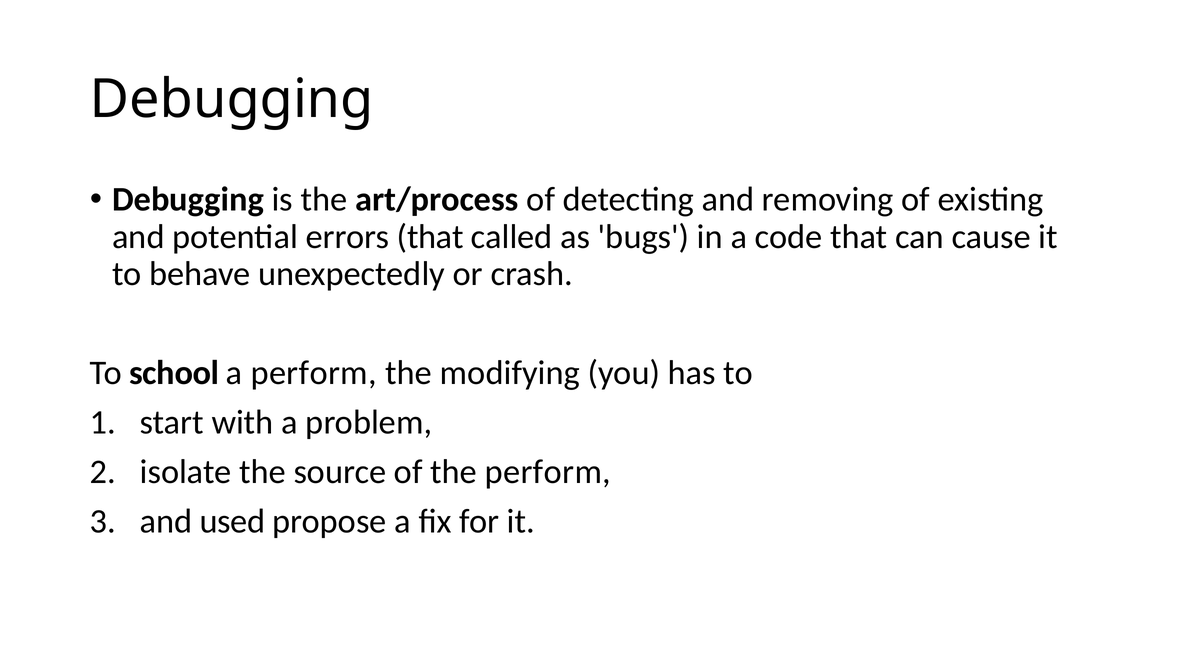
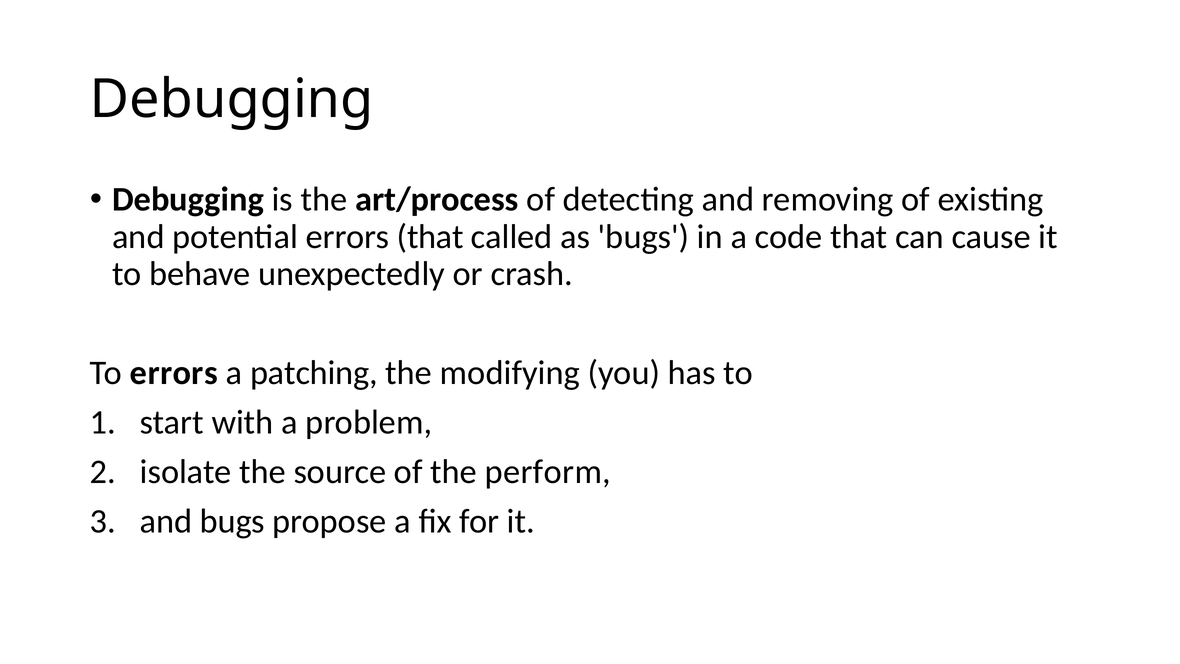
To school: school -> errors (174, 373)
a perform: perform -> patching (314, 373)
and used: used -> bugs (232, 521)
